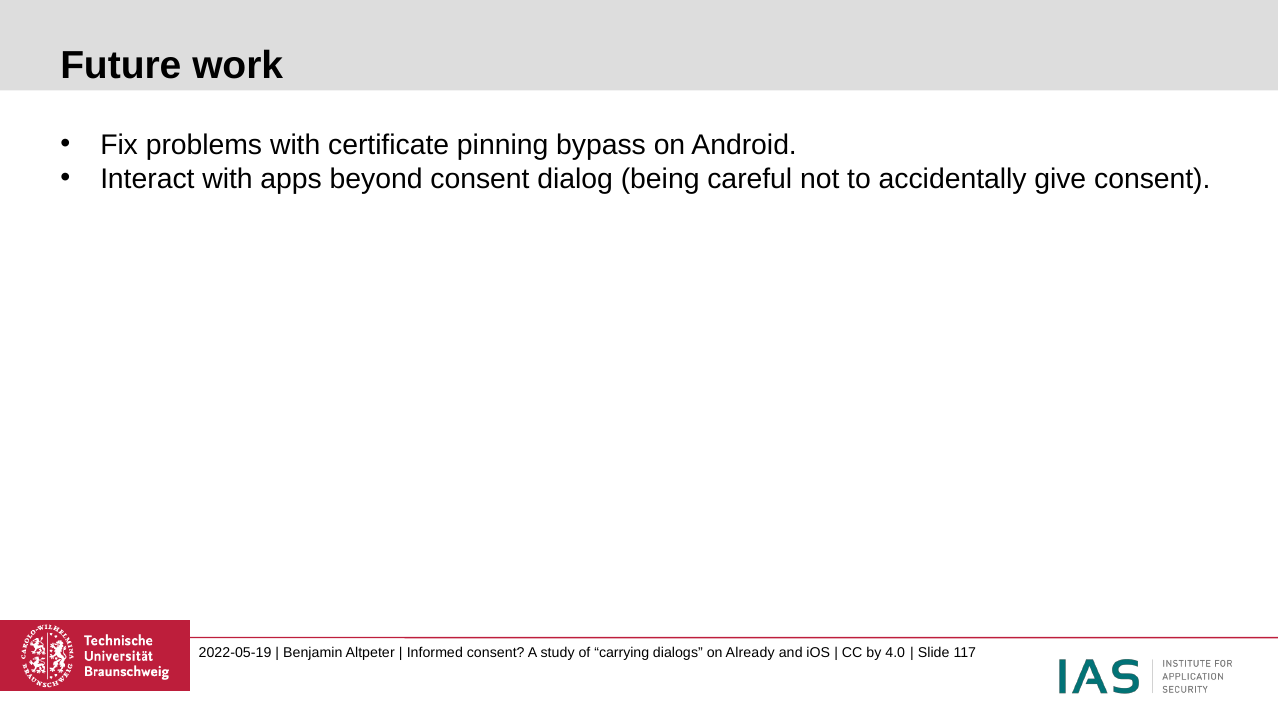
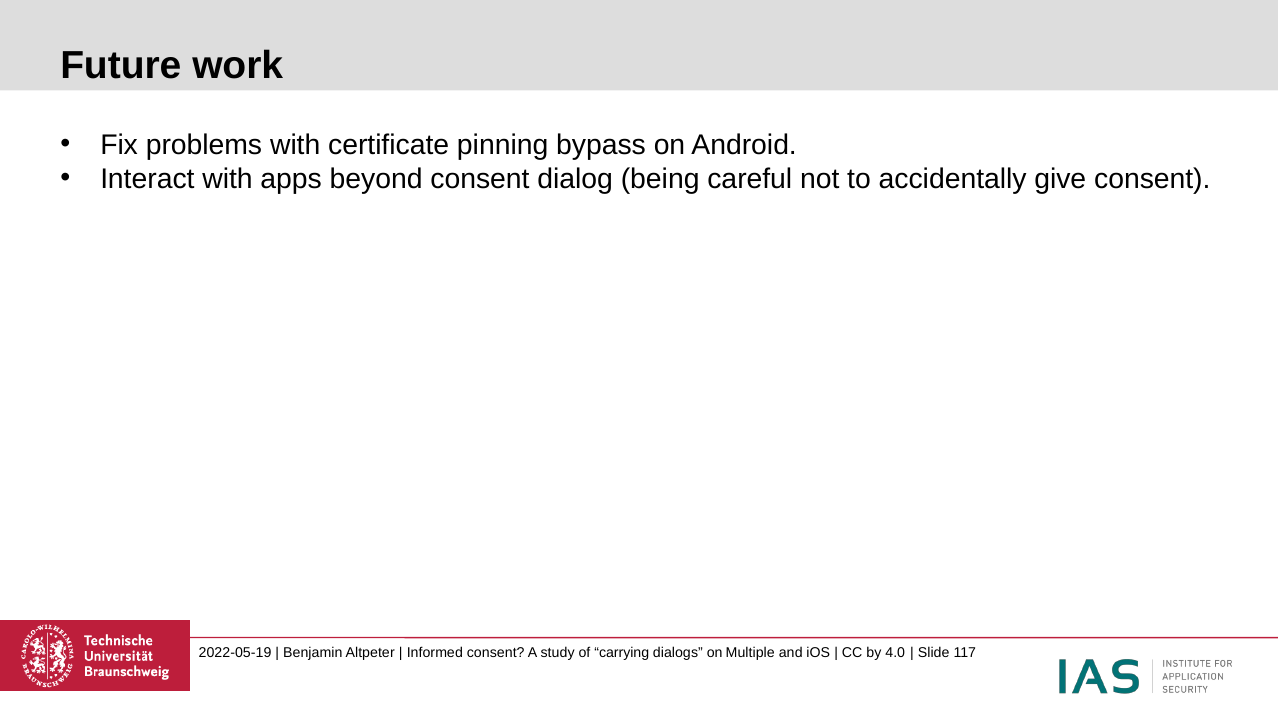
Already: Already -> Multiple (750, 653)
